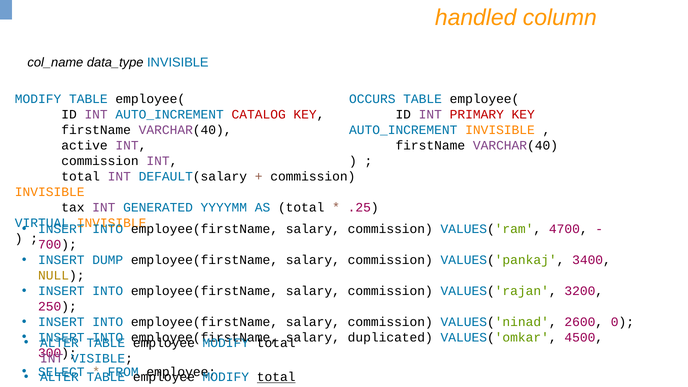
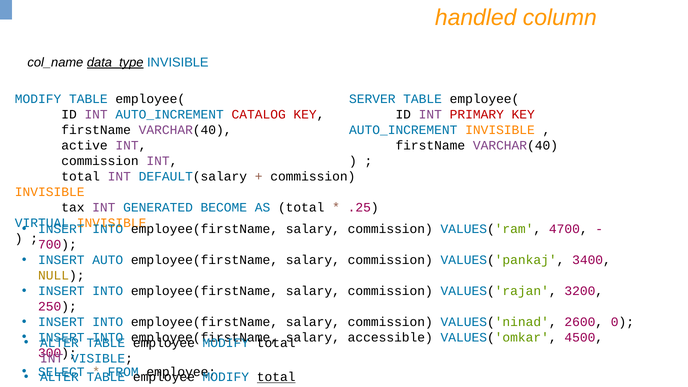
data_type underline: none -> present (115, 62)
OCCURS: OCCURS -> SERVER (372, 99)
YYYYMM: YYYYMM -> BECOME (224, 207)
DUMP: DUMP -> AUTO (108, 260)
duplicated: duplicated -> accessible (390, 337)
